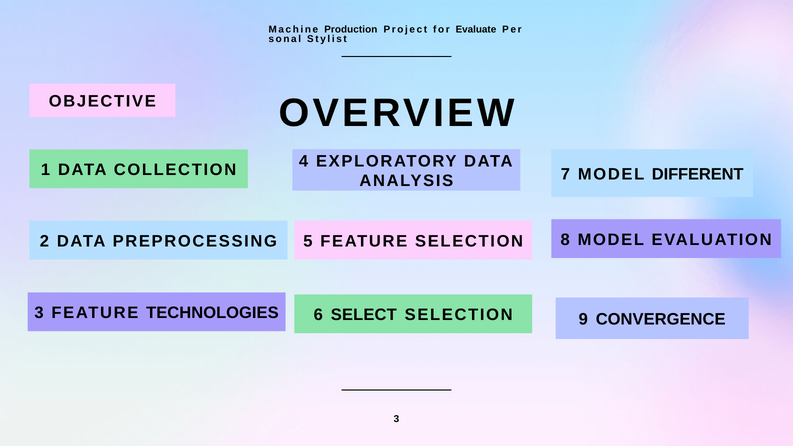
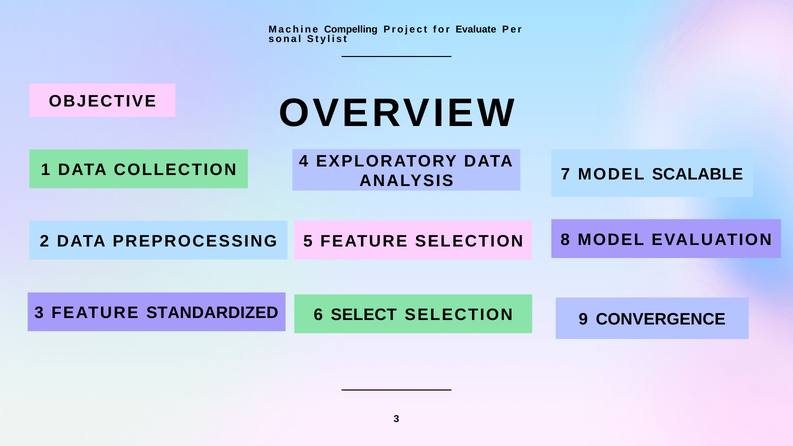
Production: Production -> Compelling (351, 29)
DIFFERENT: DIFFERENT -> SCALABLE (698, 174)
TECHNOLOGIES: TECHNOLOGIES -> STANDARDIZED (212, 313)
